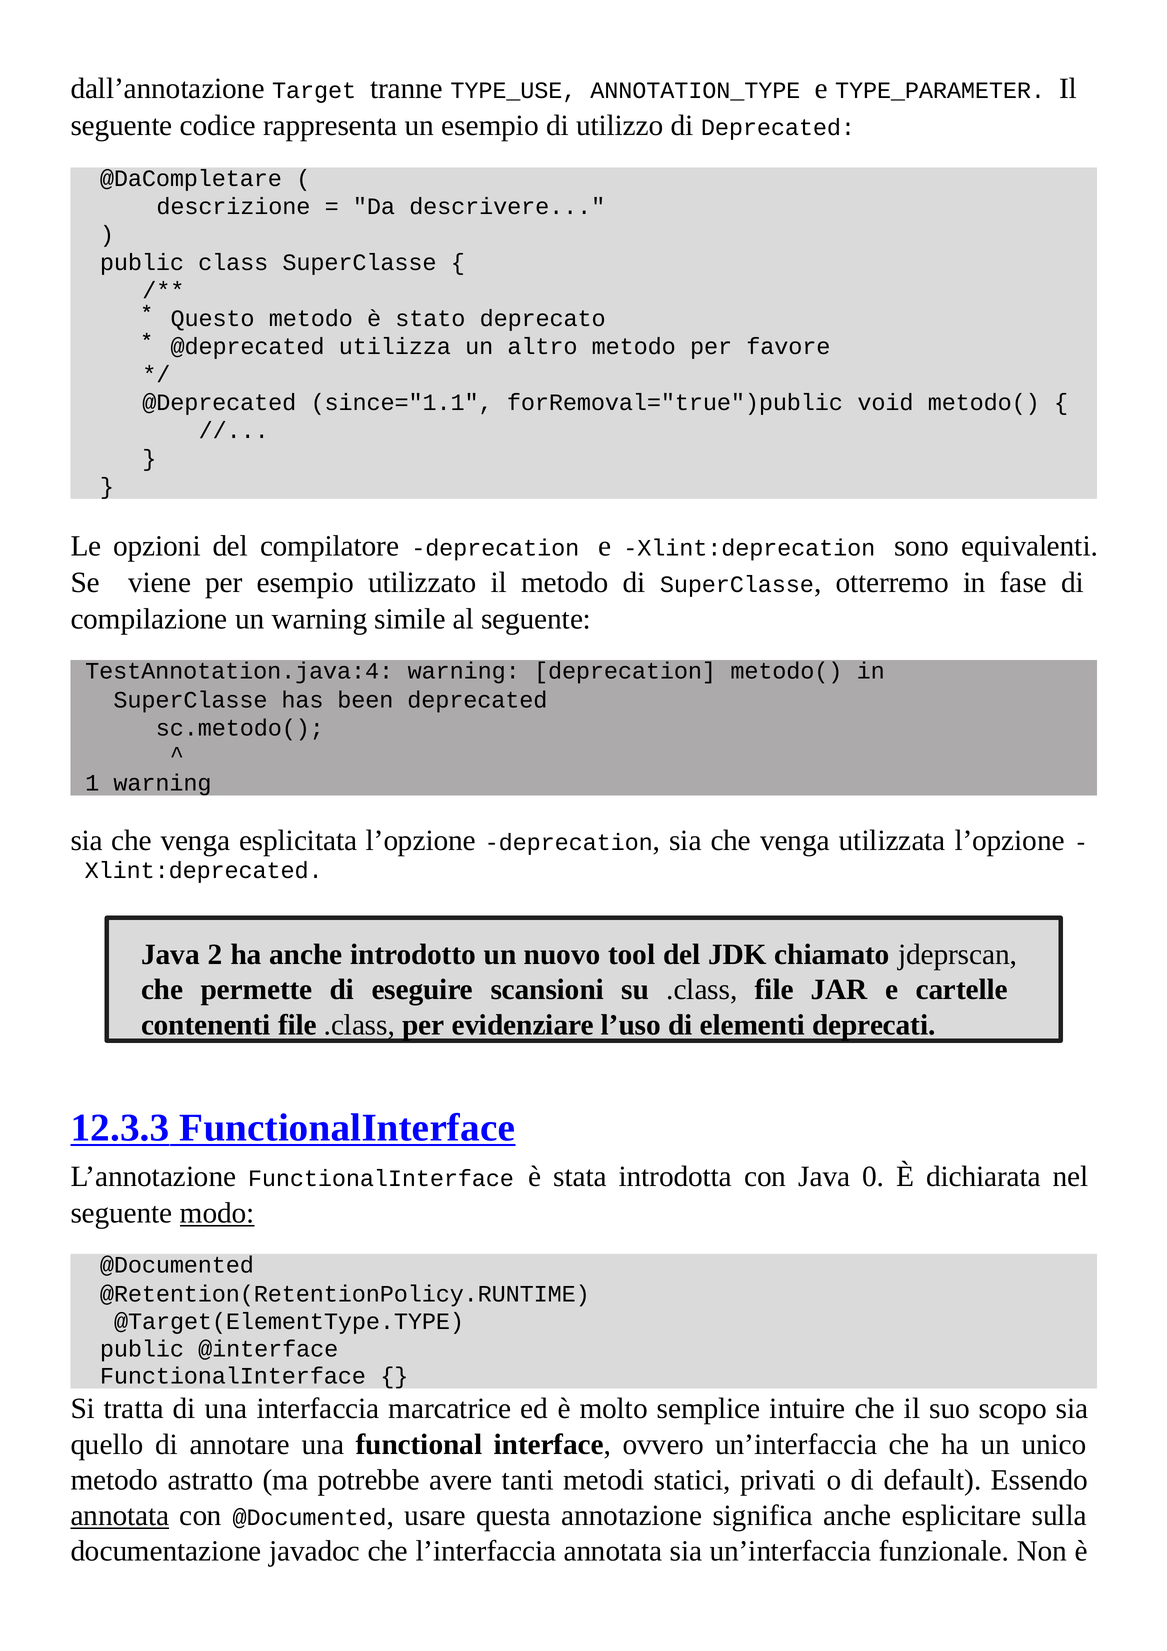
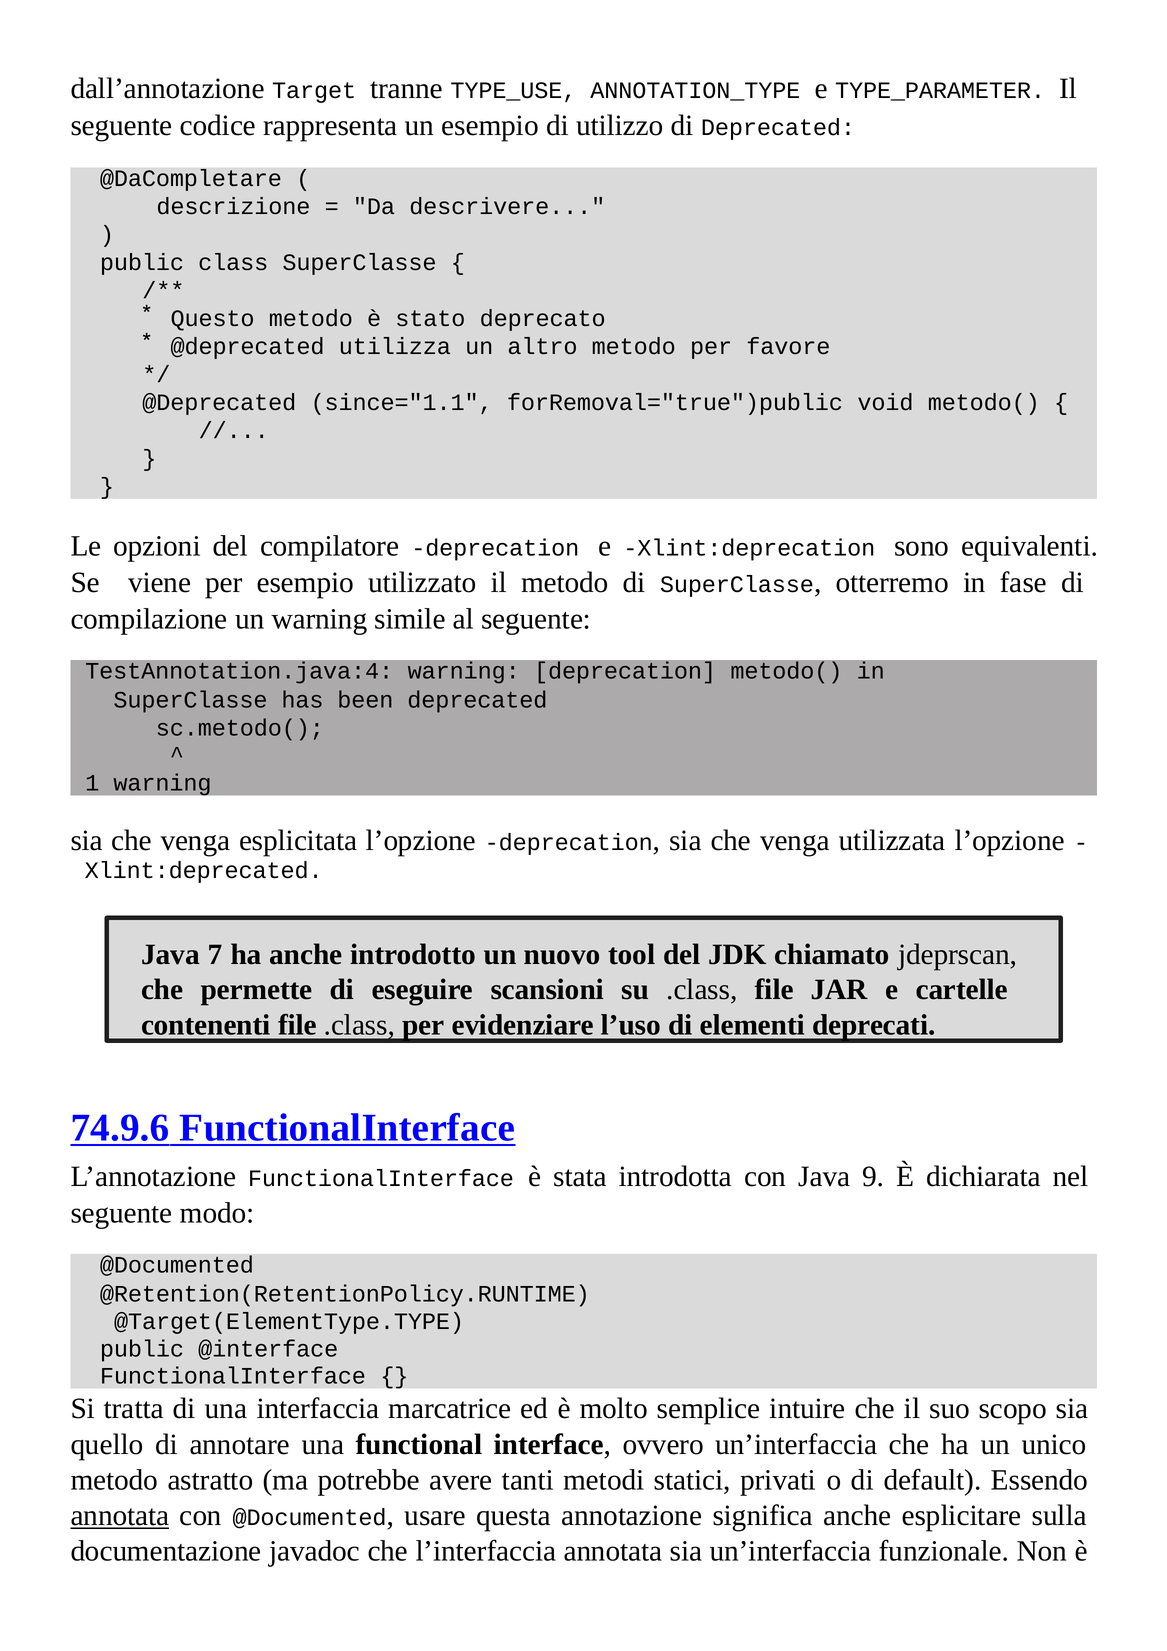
2: 2 -> 7 (215, 955)
12.3.3: 12.3.3 -> 74.9.6 (120, 1128)
0: 0 -> 9 (873, 1177)
modo underline: present -> none (217, 1214)
